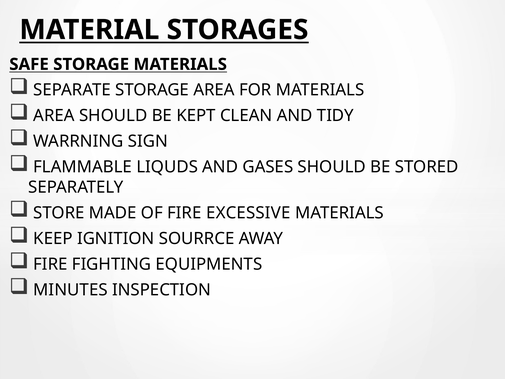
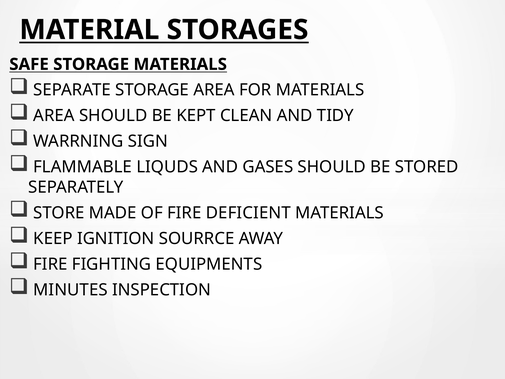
EXCESSIVE: EXCESSIVE -> DEFICIENT (248, 213)
